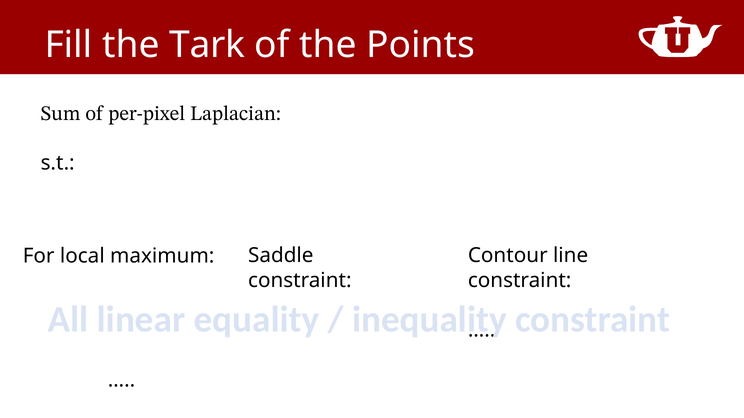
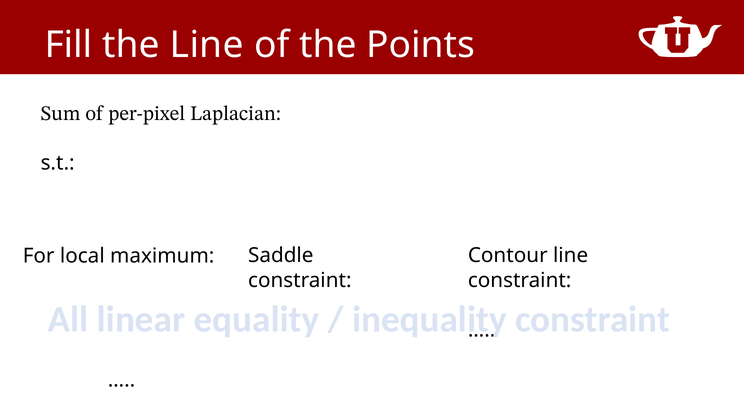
the Tark: Tark -> Line (207, 45)
